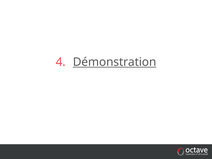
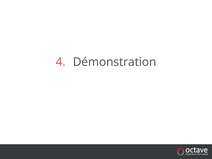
Démonstration underline: present -> none (115, 62)
